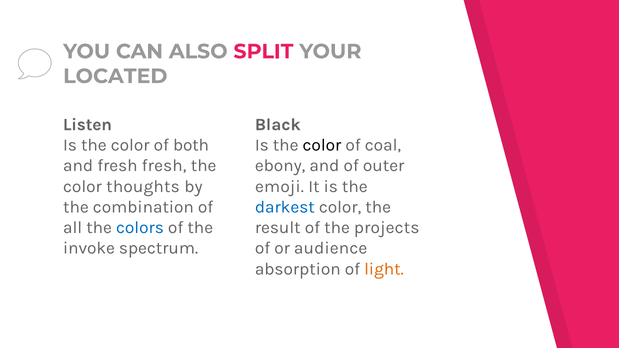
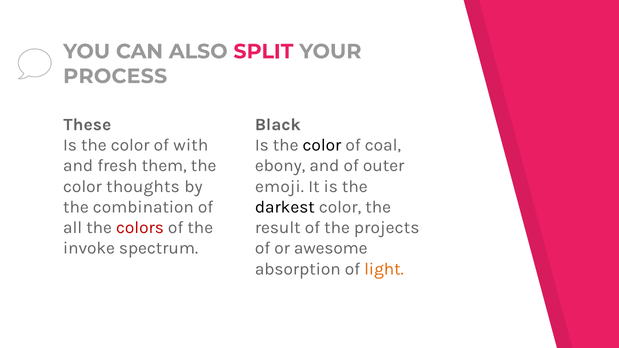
LOCATED: LOCATED -> PROCESS (115, 76)
Listen: Listen -> These (87, 125)
both: both -> with (191, 145)
fresh fresh: fresh -> them (164, 166)
darkest colour: blue -> black (285, 207)
colors colour: blue -> red (140, 228)
audience: audience -> awesome (331, 248)
